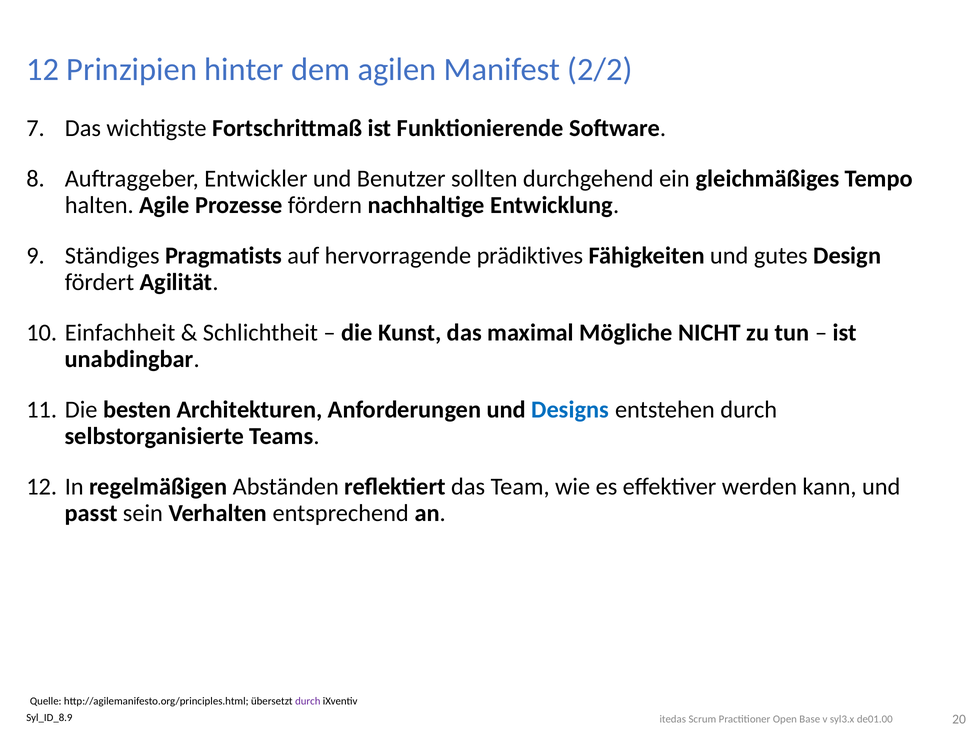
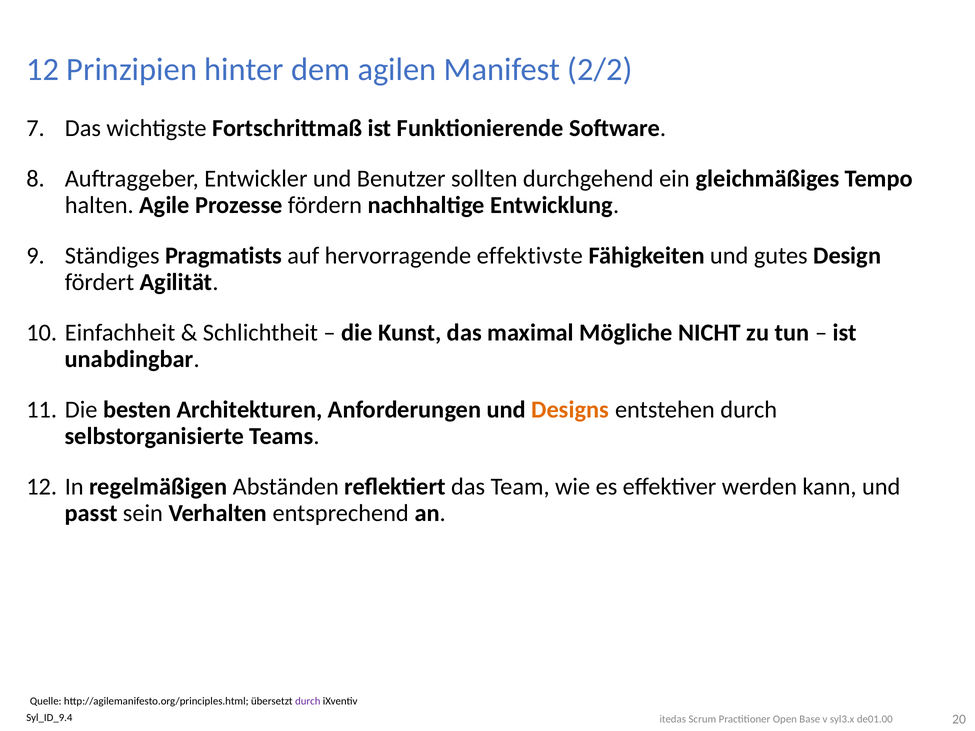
prädiktives: prädiktives -> effektivste (530, 256)
Designs colour: blue -> orange (570, 410)
Syl_ID_8.9: Syl_ID_8.9 -> Syl_ID_9.4 (49, 718)
